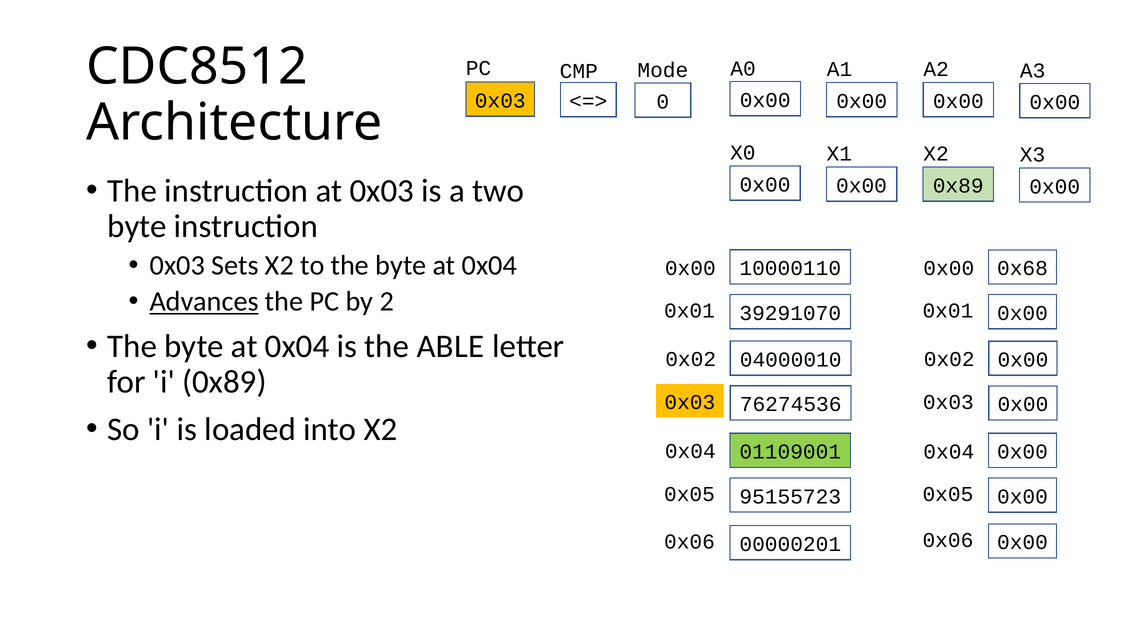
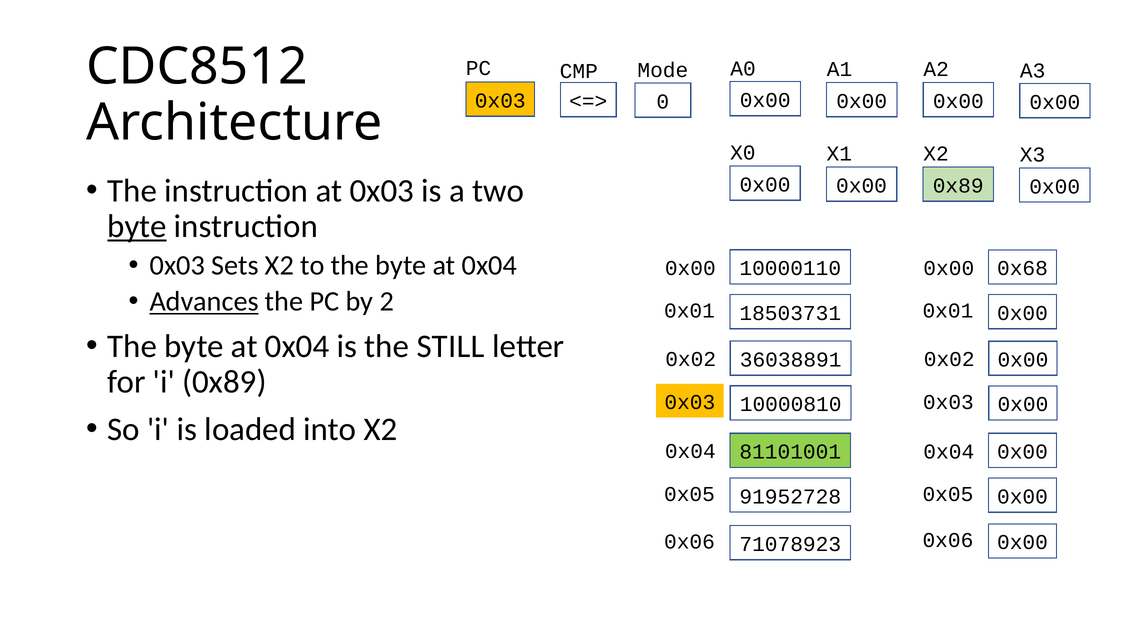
byte underline: none -> present (137, 227)
39291070: 39291070 -> 18503731 (790, 313)
ABLE: ABLE -> STILL (451, 347)
04000010: 04000010 -> 36038891 (791, 360)
76274536: 76274536 -> 10000810 (791, 405)
01109001: 01109001 -> 81101001 (790, 452)
95155723: 95155723 -> 91952728 (790, 497)
00000201: 00000201 -> 71078923 (790, 545)
